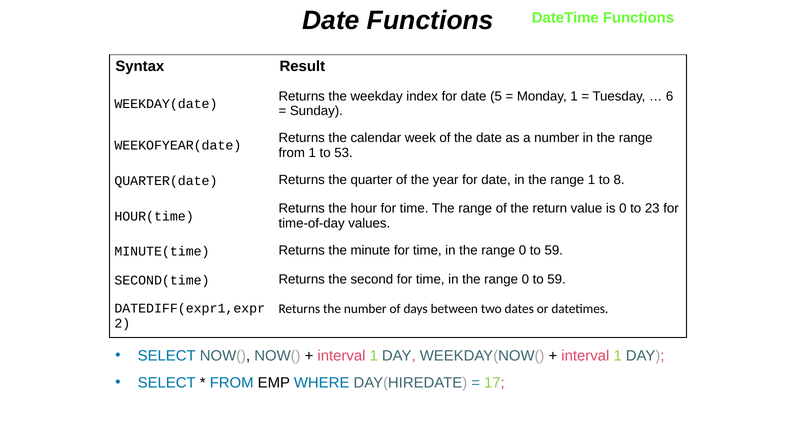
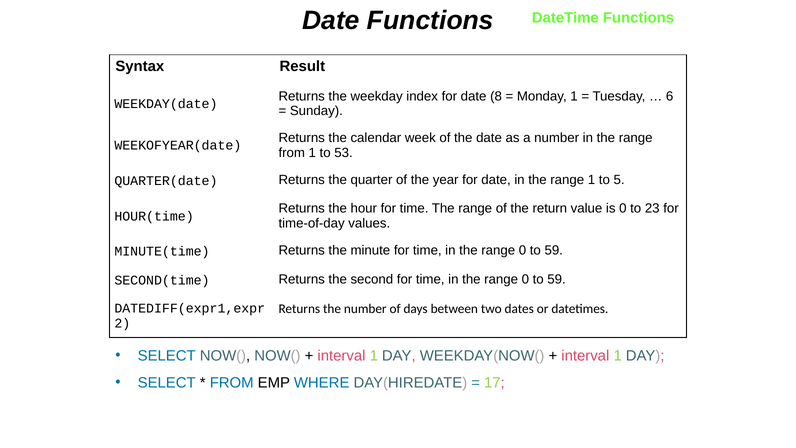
5: 5 -> 8 (496, 96)
8: 8 -> 5 (619, 180)
